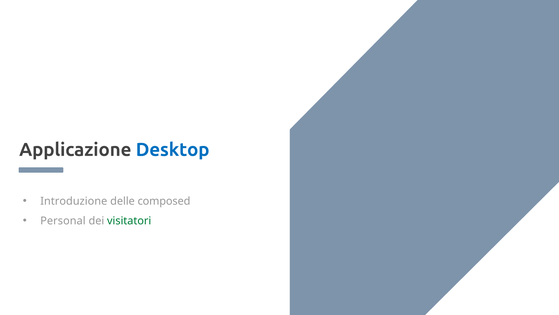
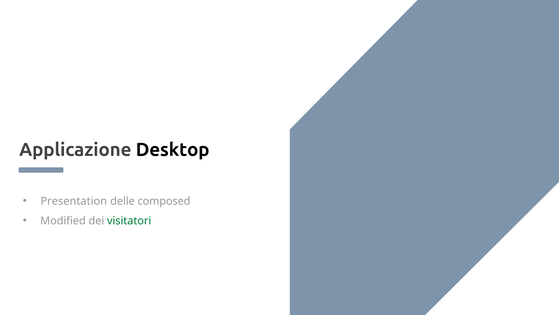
Desktop colour: blue -> black (173, 149)
Introduzione: Introduzione -> Presentation (74, 201)
Personal: Personal -> Modified (63, 220)
